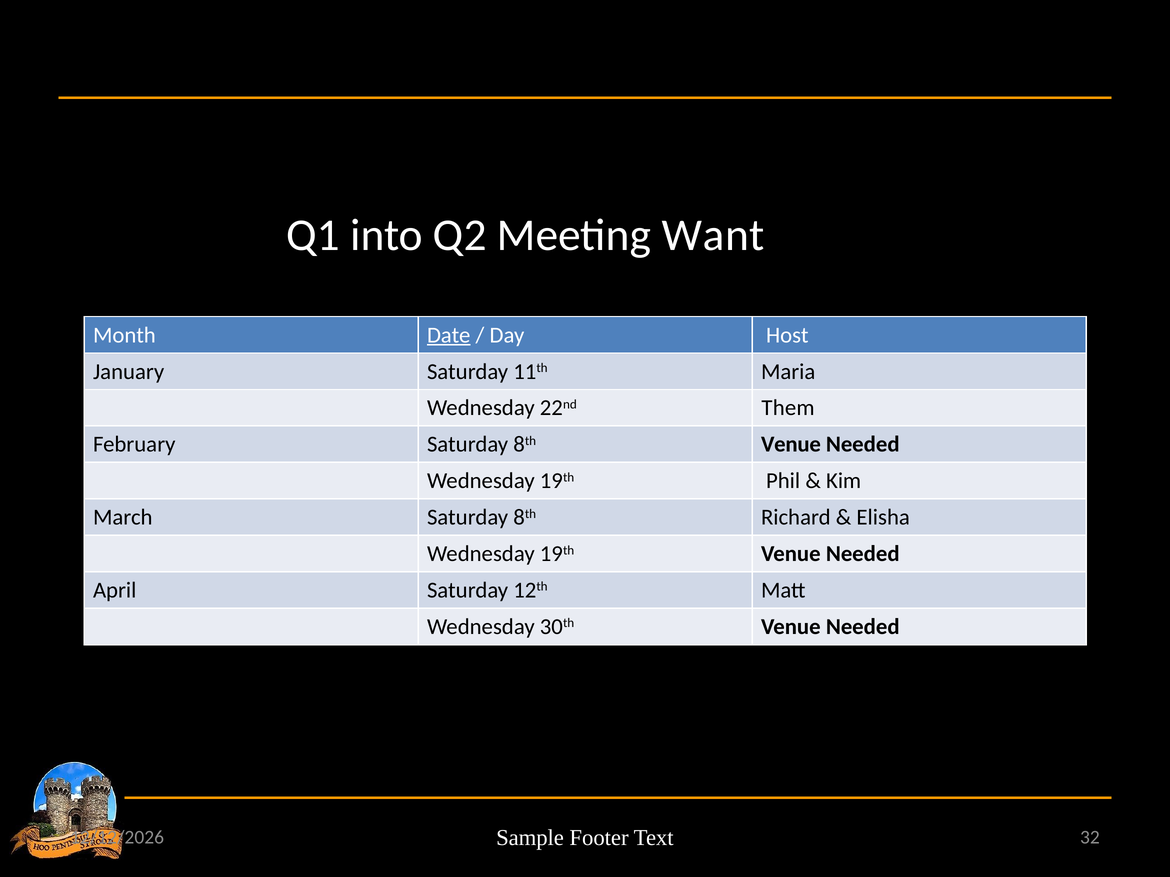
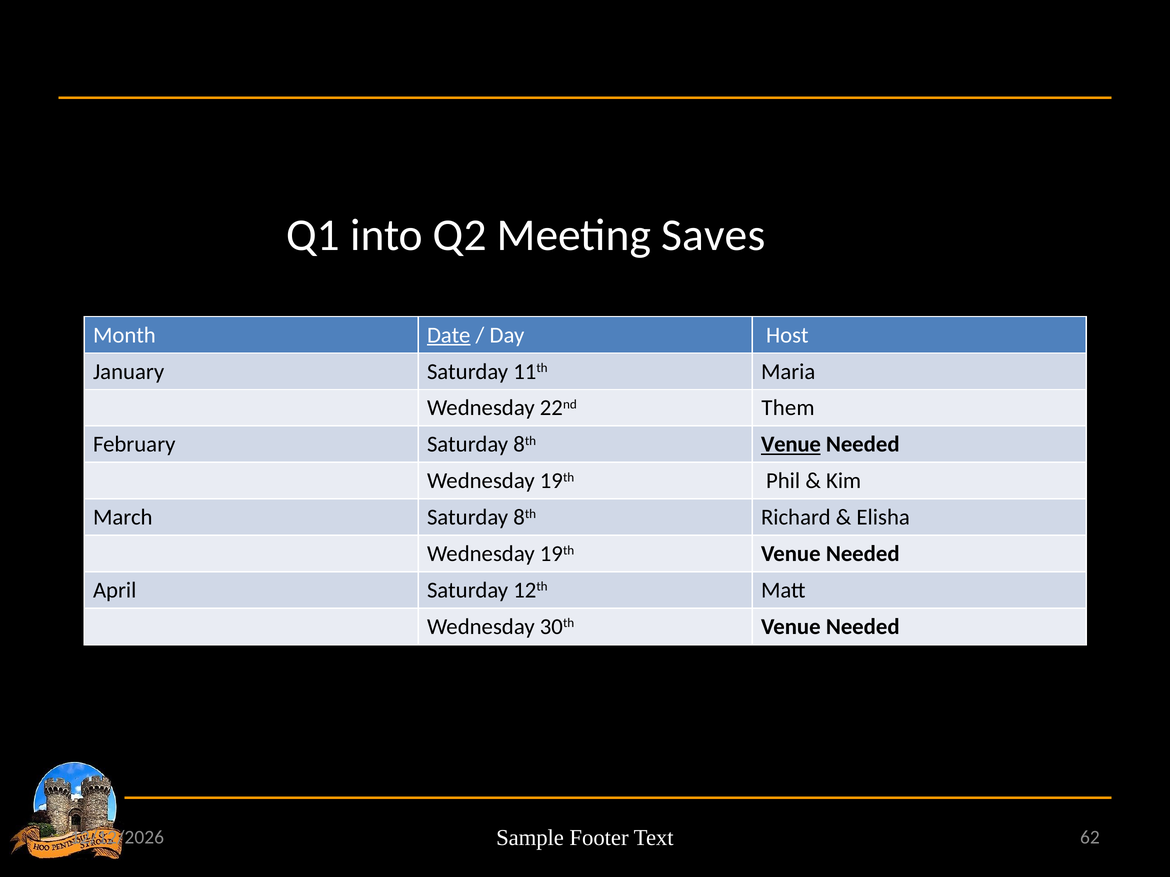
Want: Want -> Saves (713, 235)
Venue underline: none -> present (791, 445)
32: 32 -> 62 (1090, 838)
